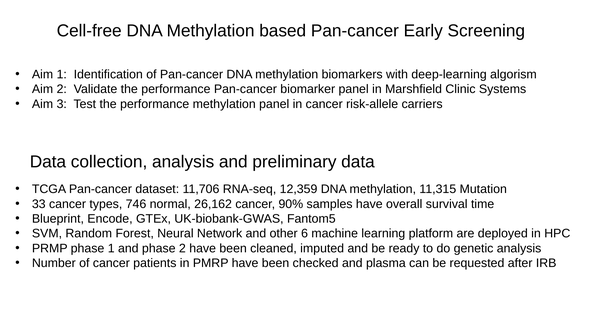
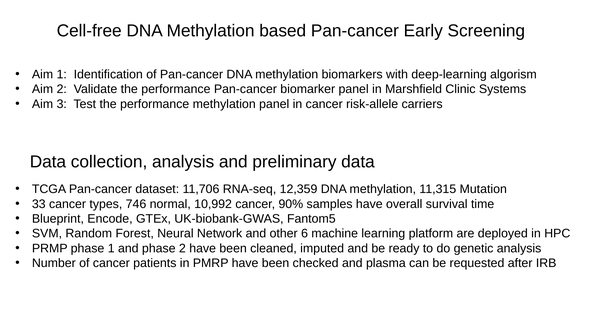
26,162: 26,162 -> 10,992 (213, 204)
